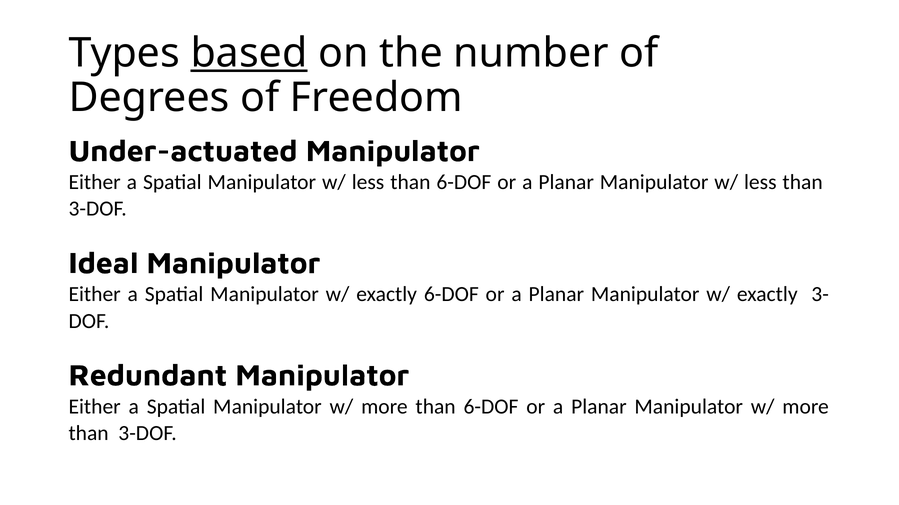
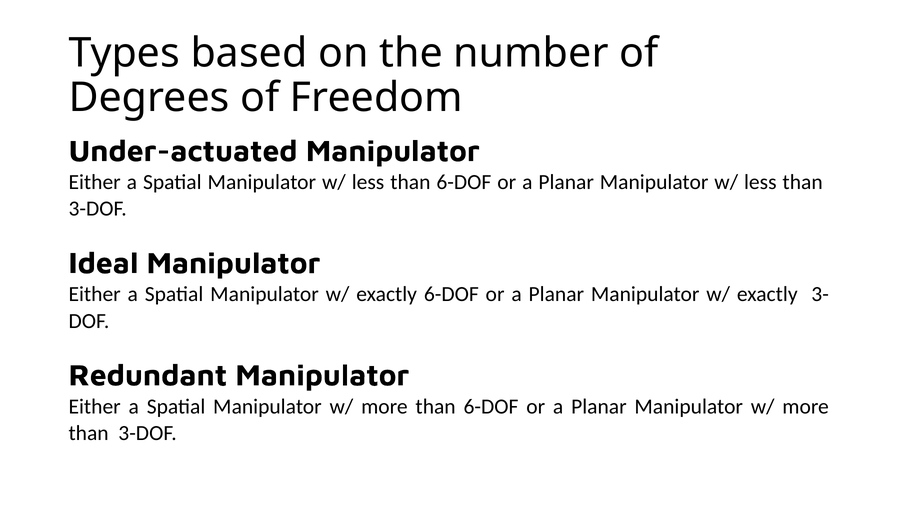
based underline: present -> none (249, 53)
